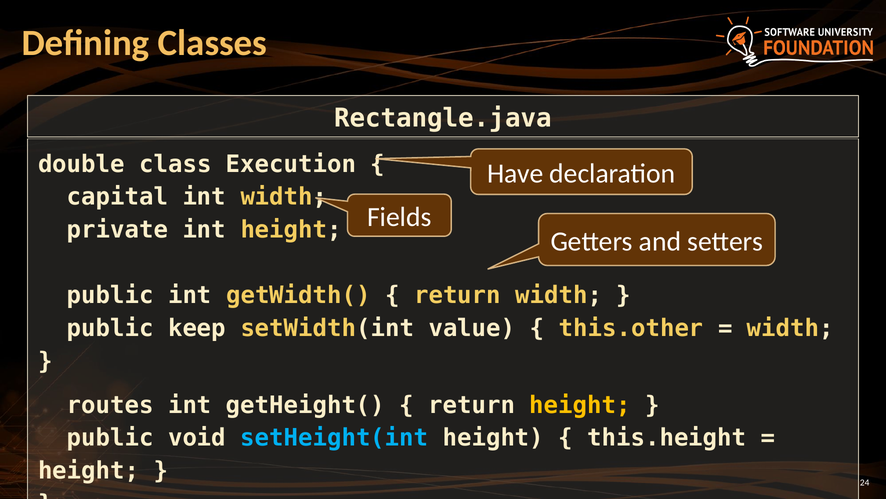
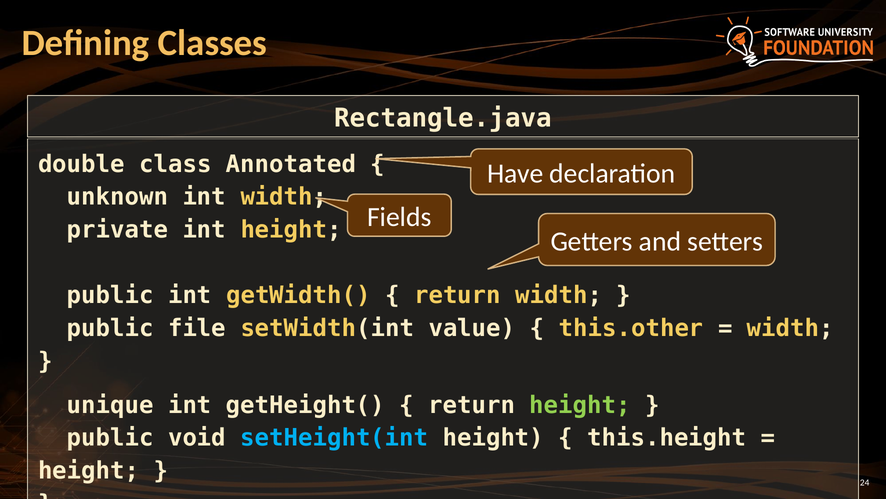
Execution: Execution -> Annotated (291, 164)
capital: capital -> unknown (117, 197)
keep: keep -> file (197, 328)
routes: routes -> unique (110, 405)
height colour: yellow -> light green (580, 405)
